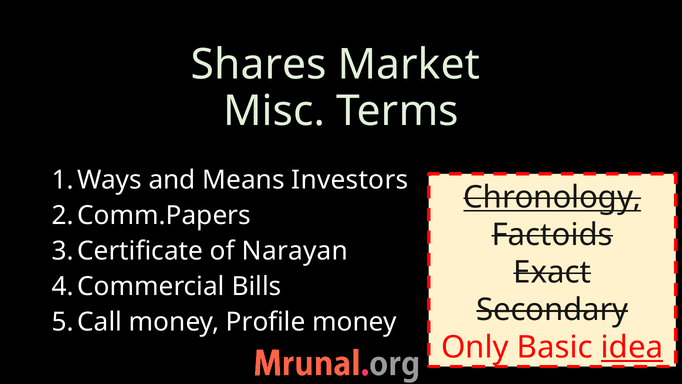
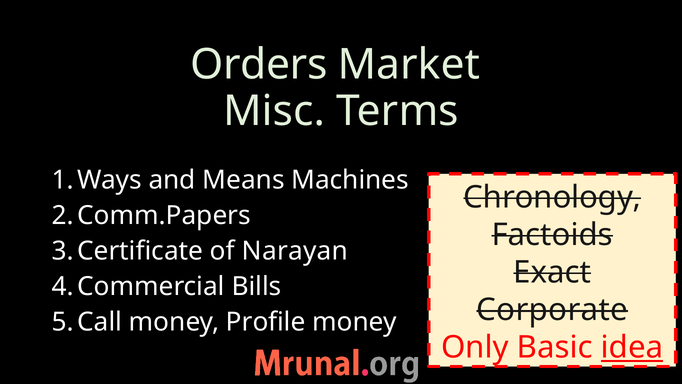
Shares: Shares -> Orders (259, 65)
Investors: Investors -> Machines (350, 180)
Chronology underline: present -> none (552, 197)
Secondary: Secondary -> Corporate (552, 310)
